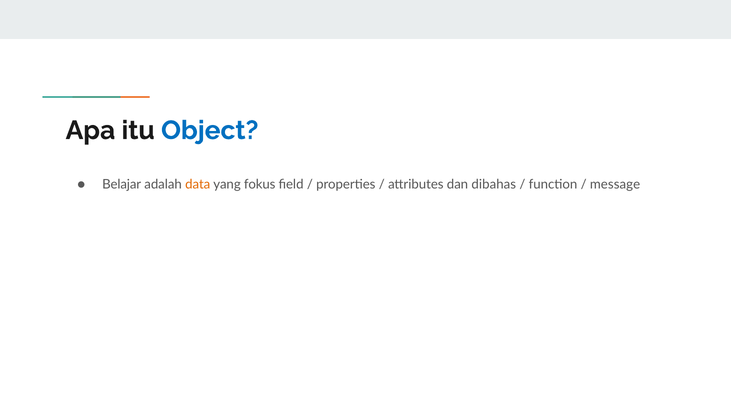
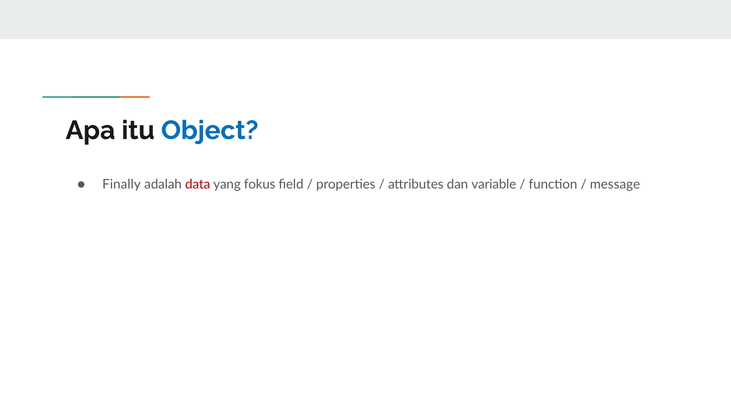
Belajar: Belajar -> Finally (122, 185)
data colour: orange -> red (198, 185)
dibahas: dibahas -> variable (494, 185)
